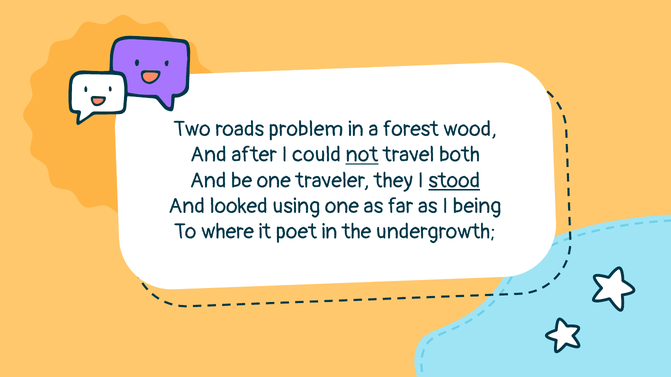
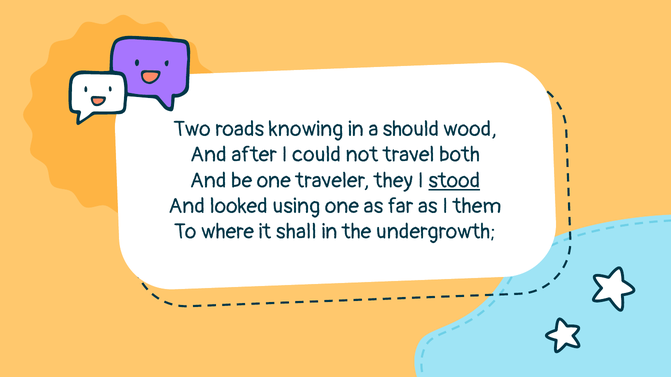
problem: problem -> knowing (306, 129)
forest: forest -> should (411, 129)
not underline: present -> none (362, 155)
being: being -> them (477, 206)
poet: poet -> shall (296, 232)
